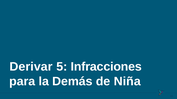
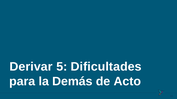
Infracciones: Infracciones -> Dificultades (106, 67)
Niña: Niña -> Acto (127, 82)
